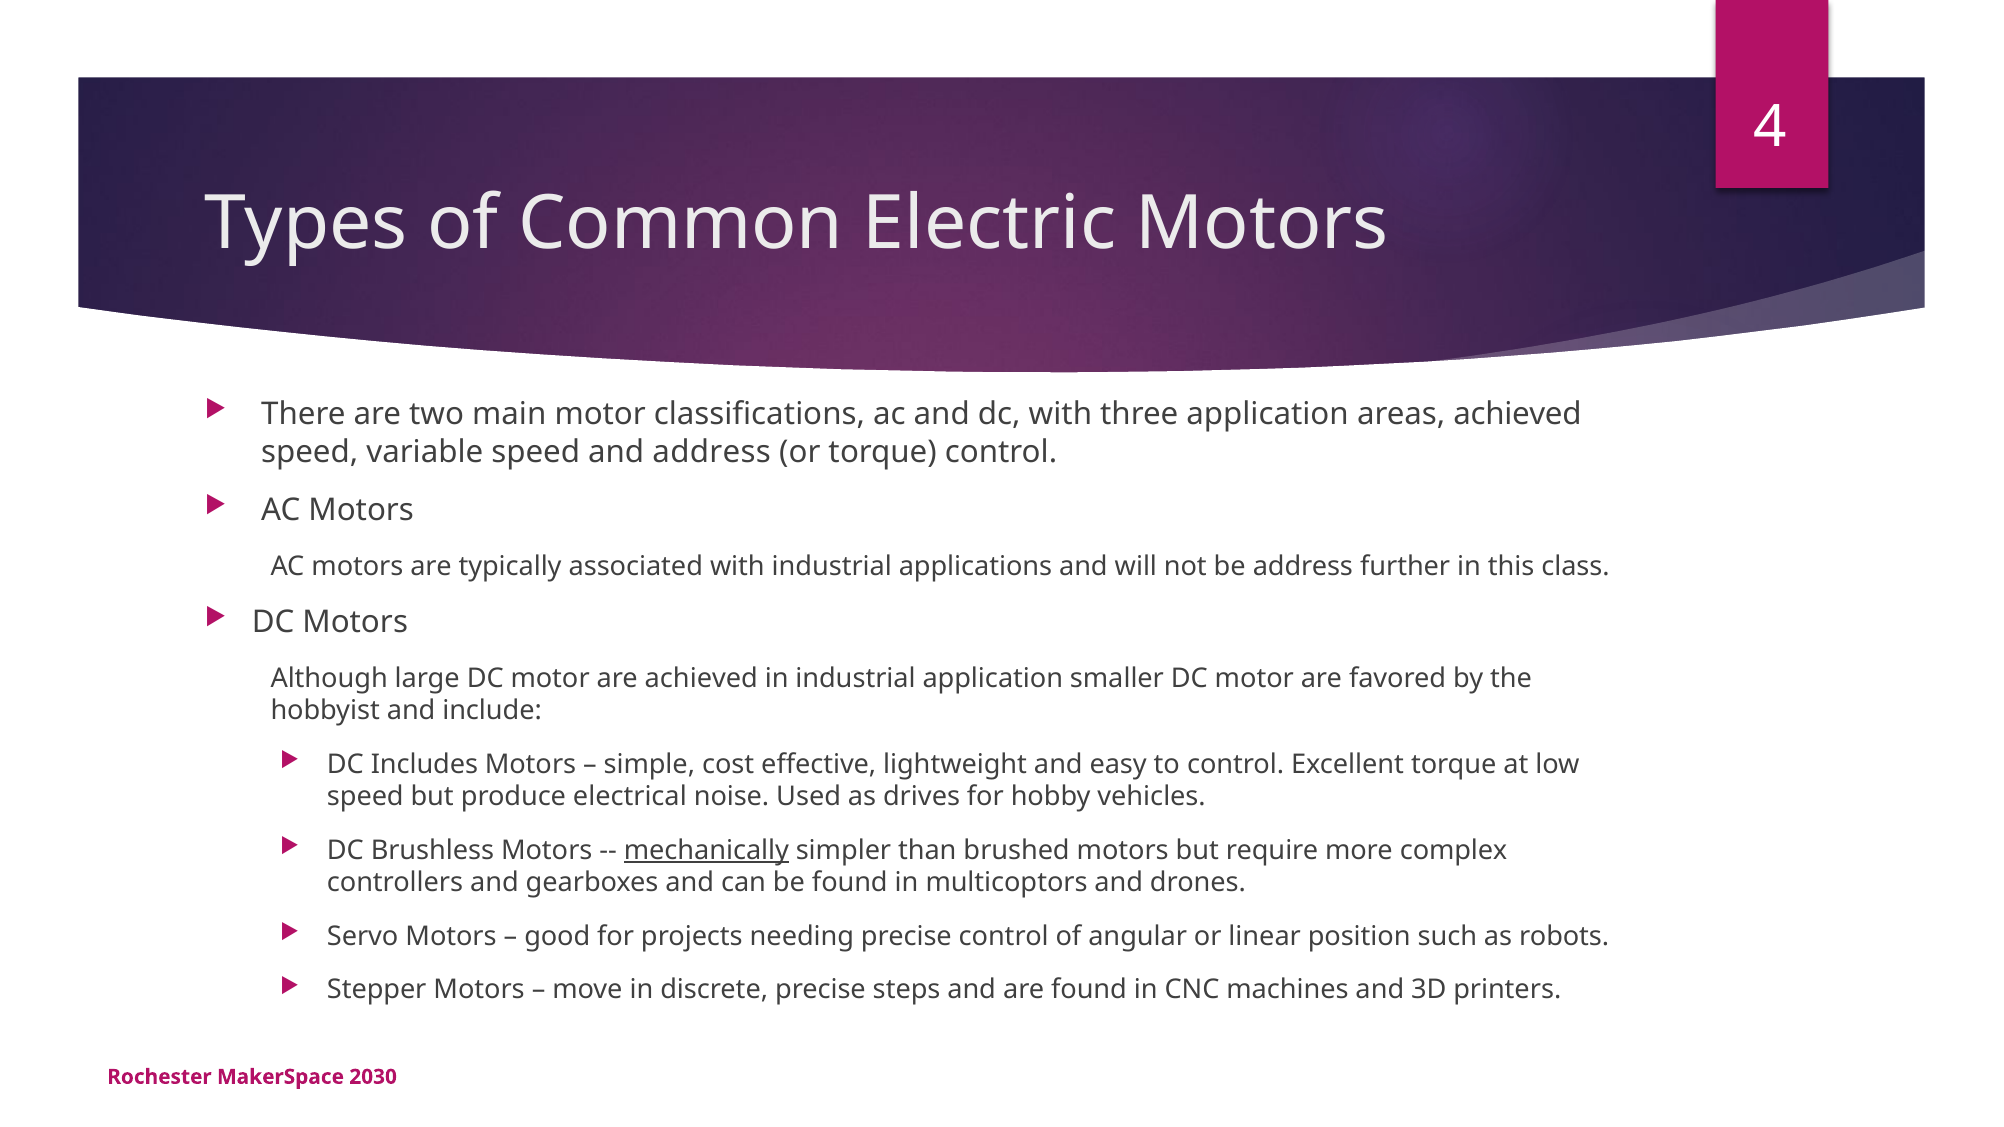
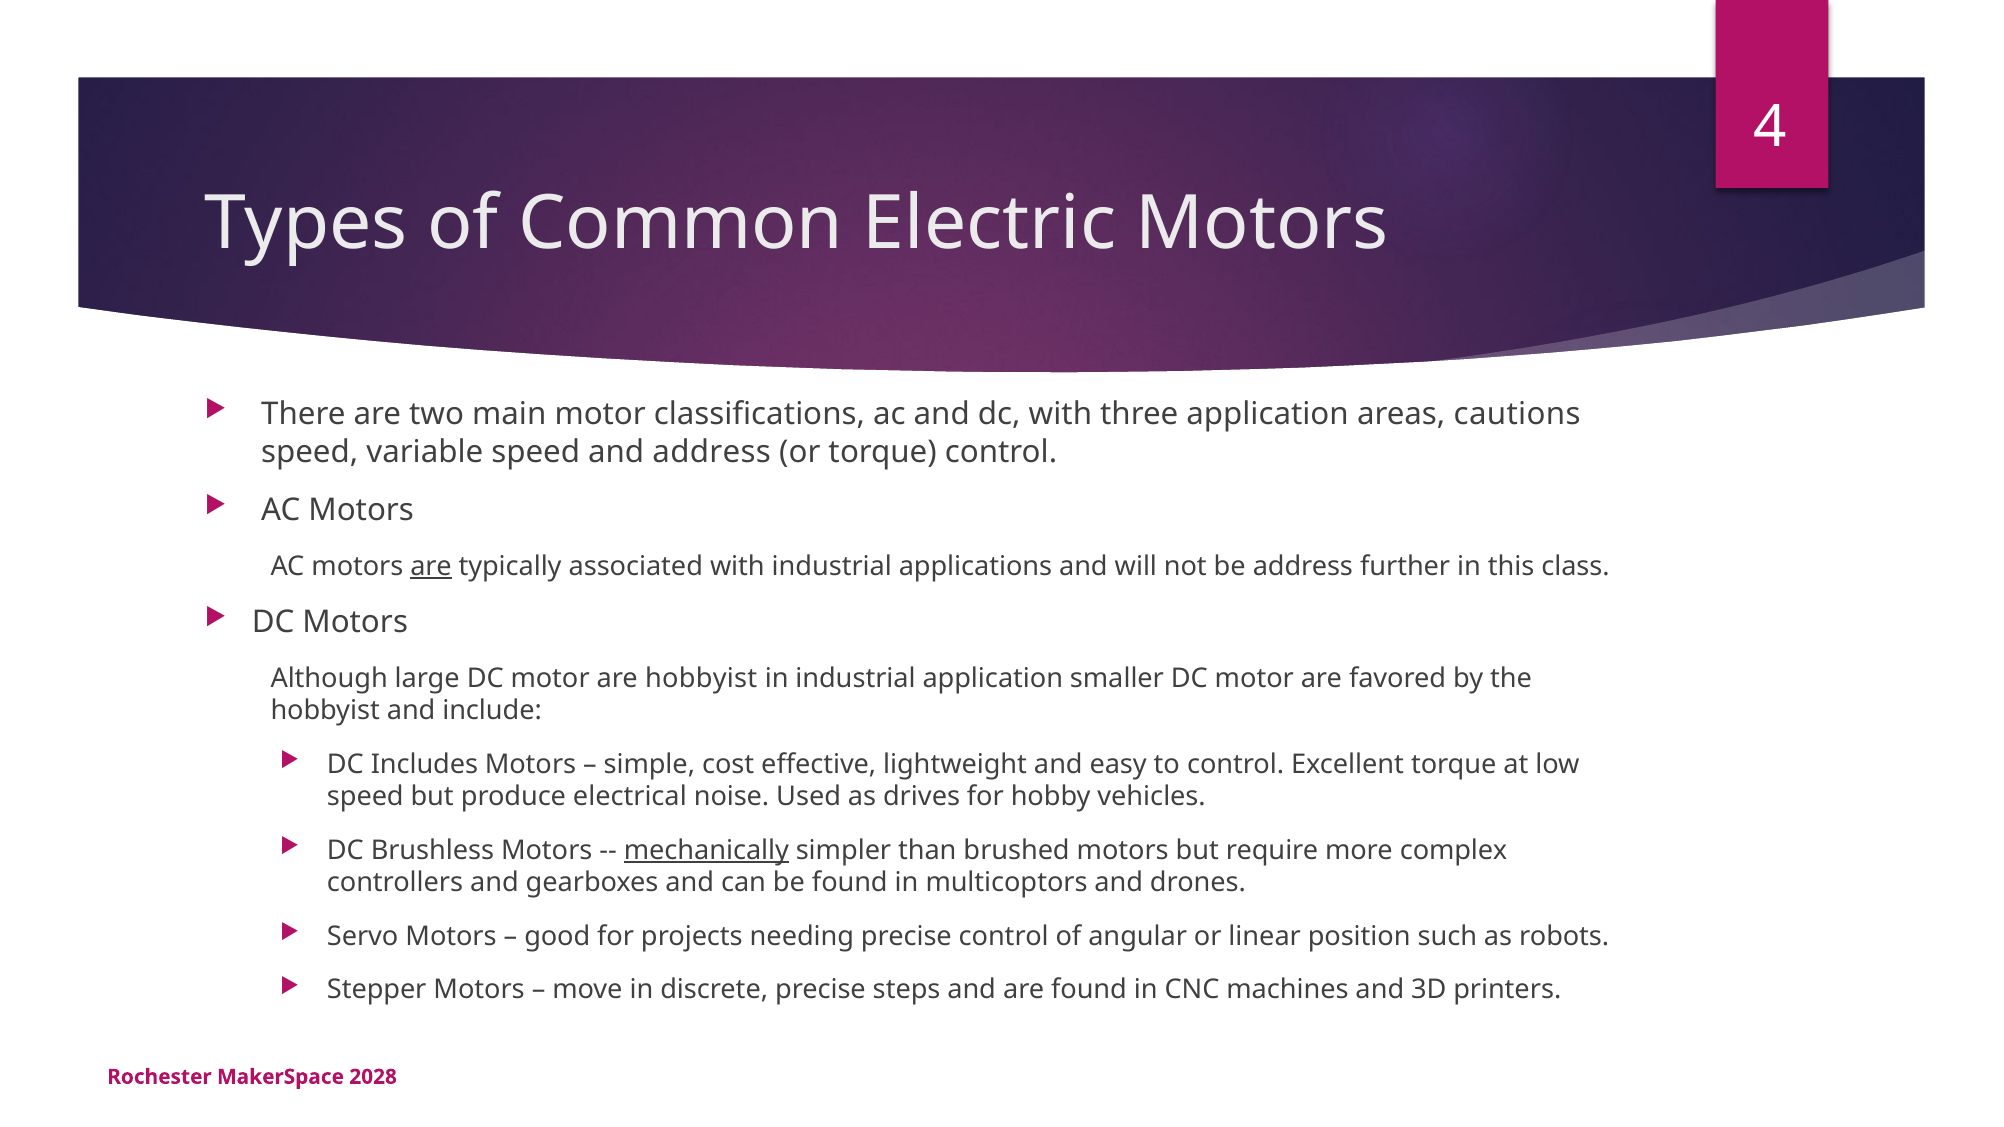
areas achieved: achieved -> cautions (1517, 415)
are underline: none -> present (431, 566)
are achieved: achieved -> hobbyist (701, 678)
2030: 2030 -> 2028 (373, 1077)
